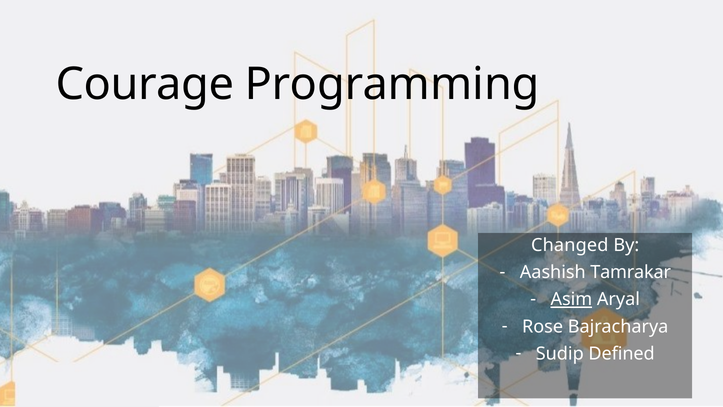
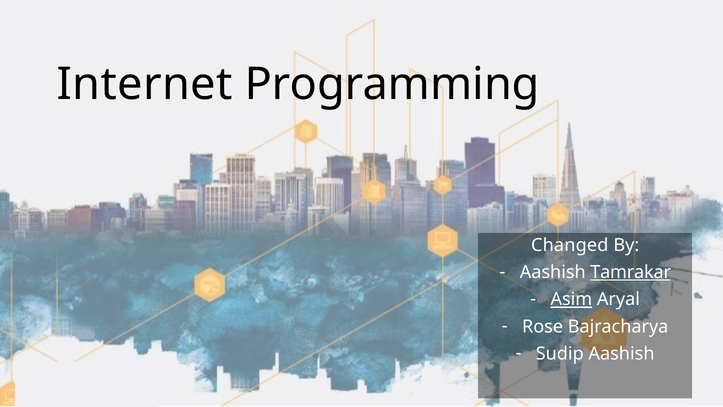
Courage: Courage -> Internet (145, 84)
Tamrakar underline: none -> present (631, 272)
Sudip Defined: Defined -> Aashish (622, 353)
